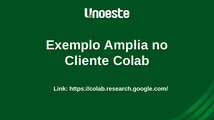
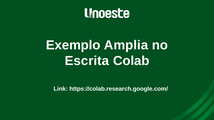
Cliente: Cliente -> Escrita (87, 61)
